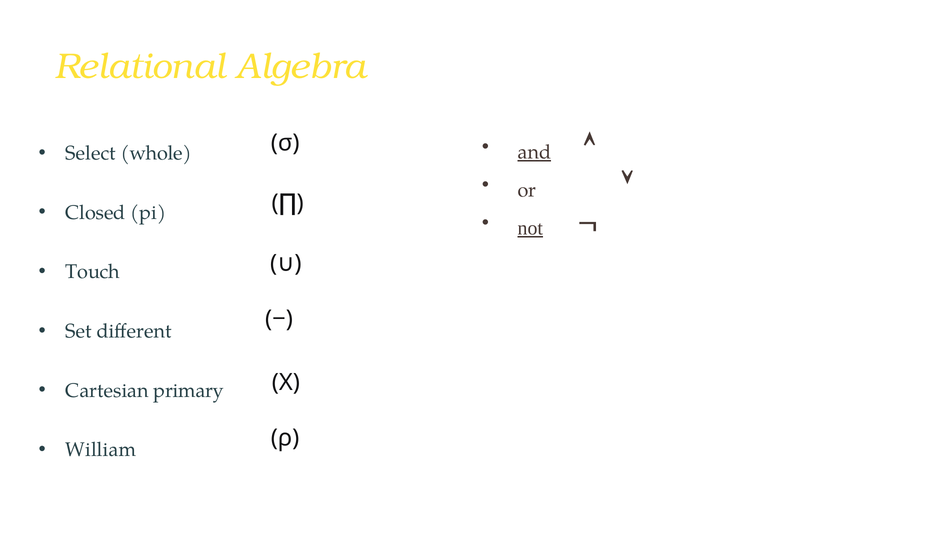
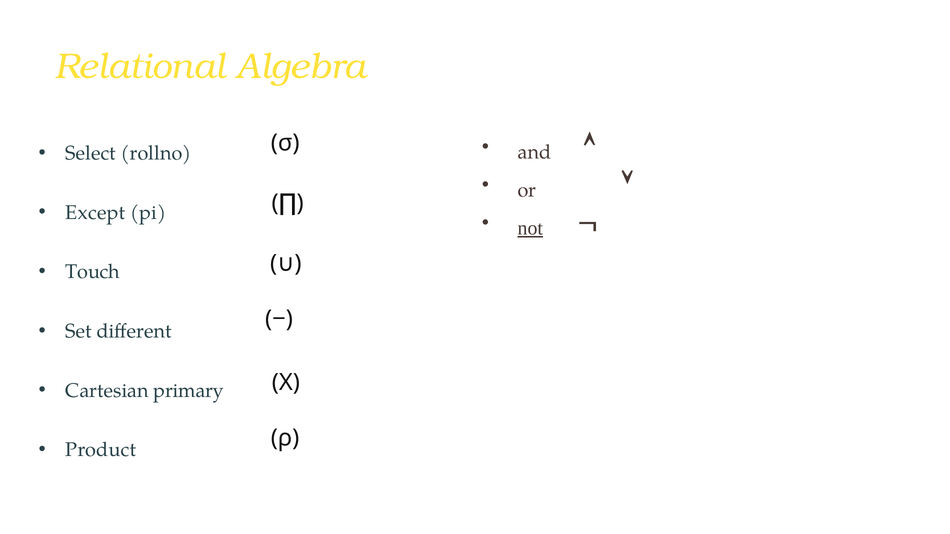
whole: whole -> rollno (156, 153)
and underline: present -> none (534, 152)
Closed: Closed -> Except (95, 213)
William: William -> Product (101, 450)
